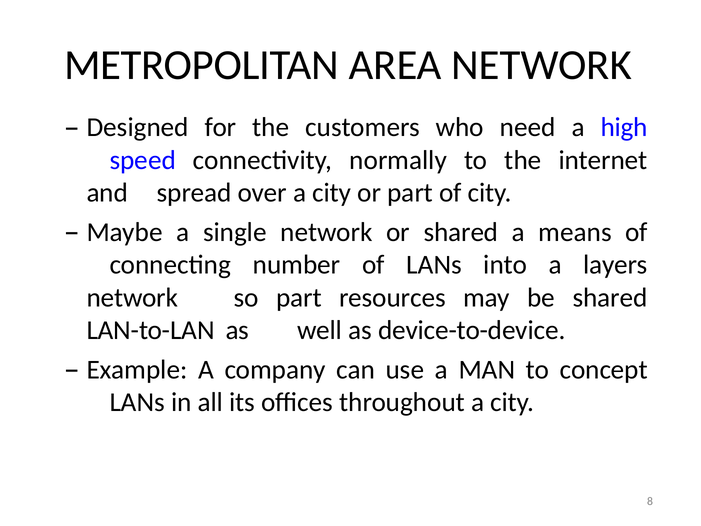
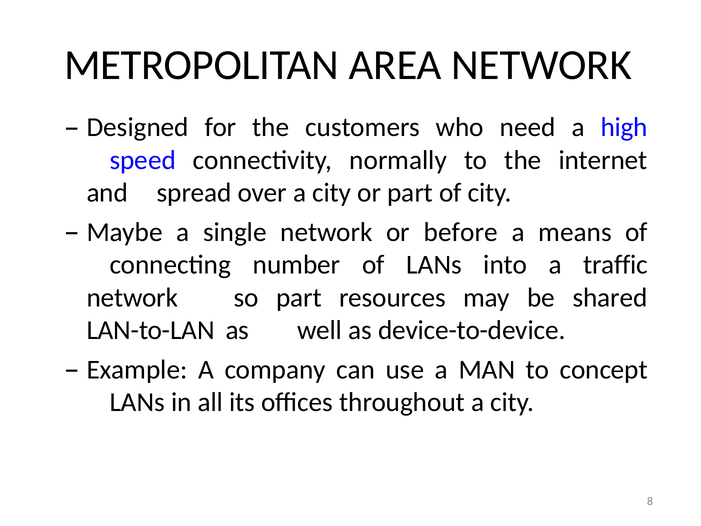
or shared: shared -> before (461, 232)
layers: layers -> traffic (616, 265)
